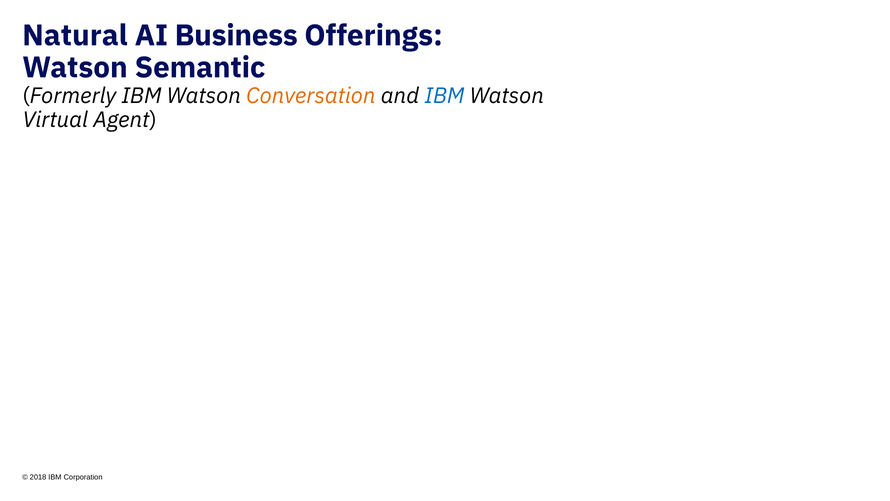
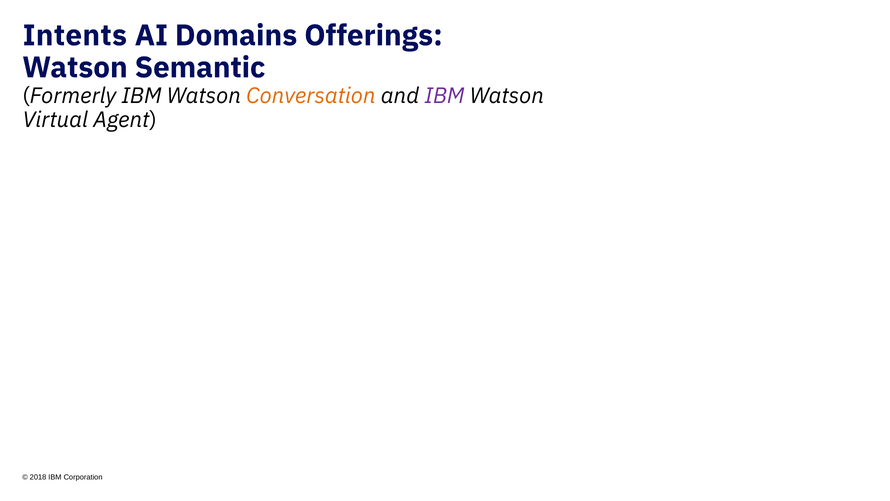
Natural: Natural -> Intents (75, 35)
Business: Business -> Domains (236, 35)
IBM colour: blue -> purple (444, 96)
